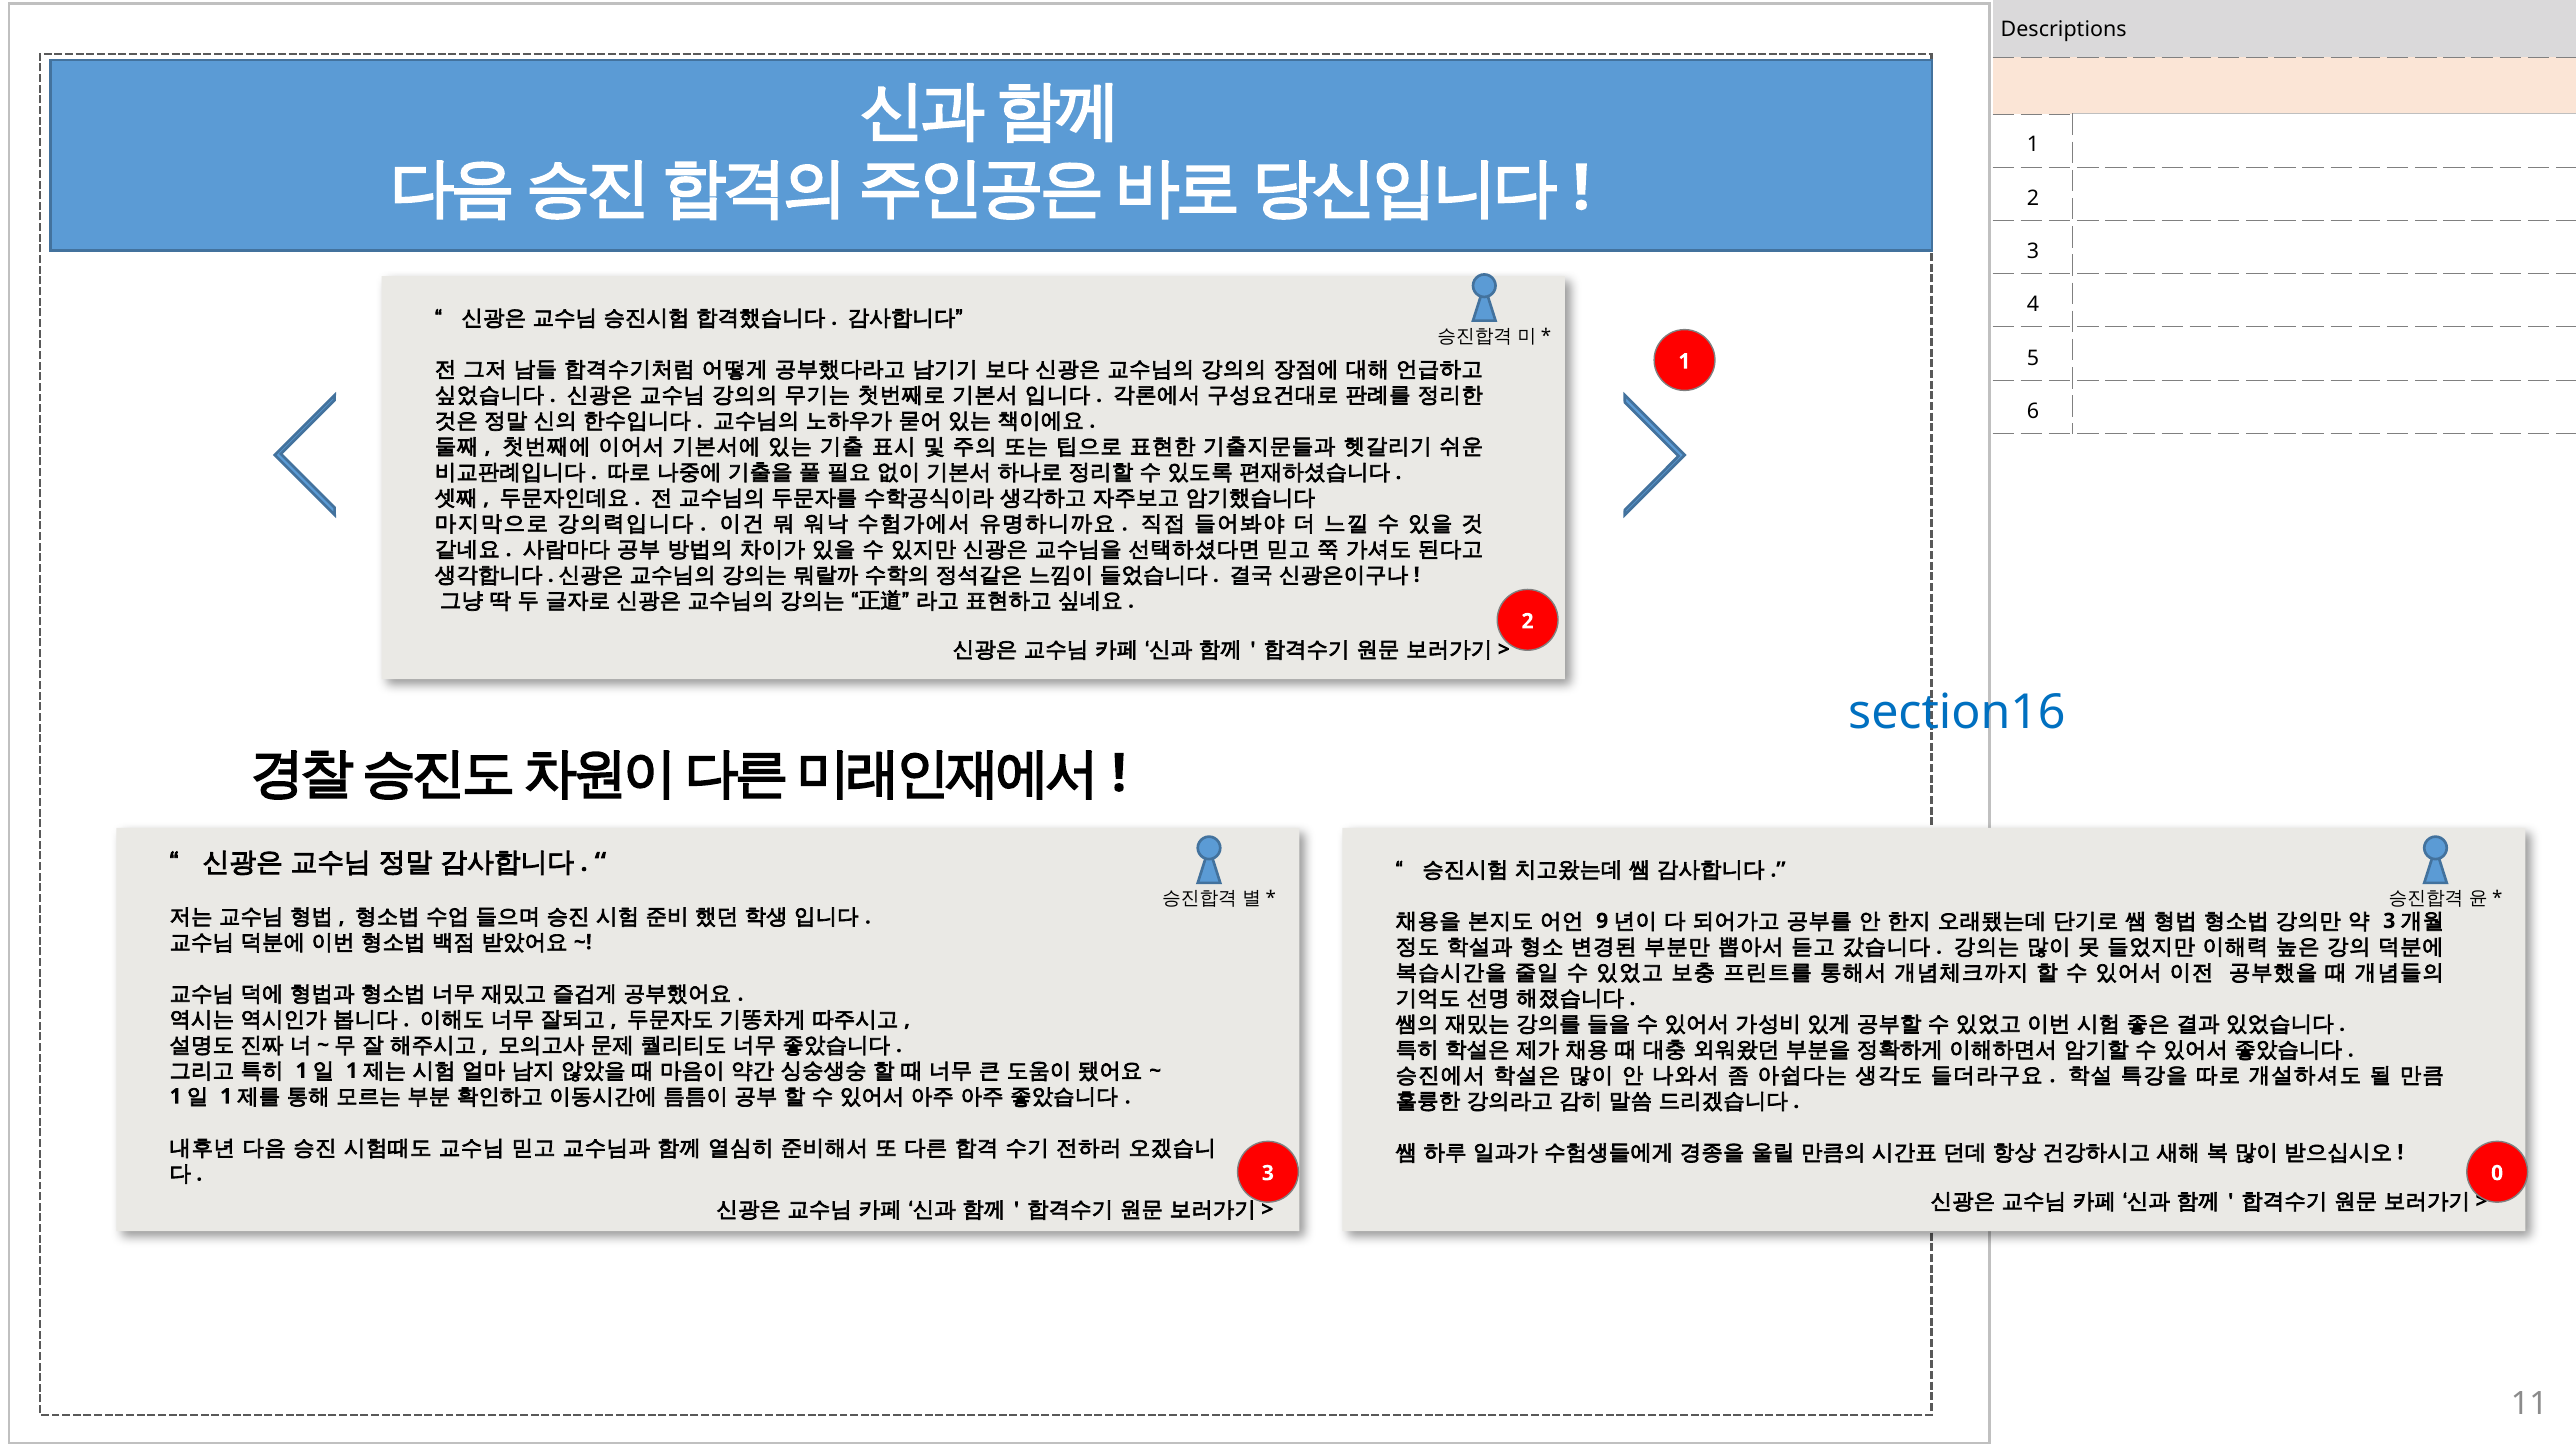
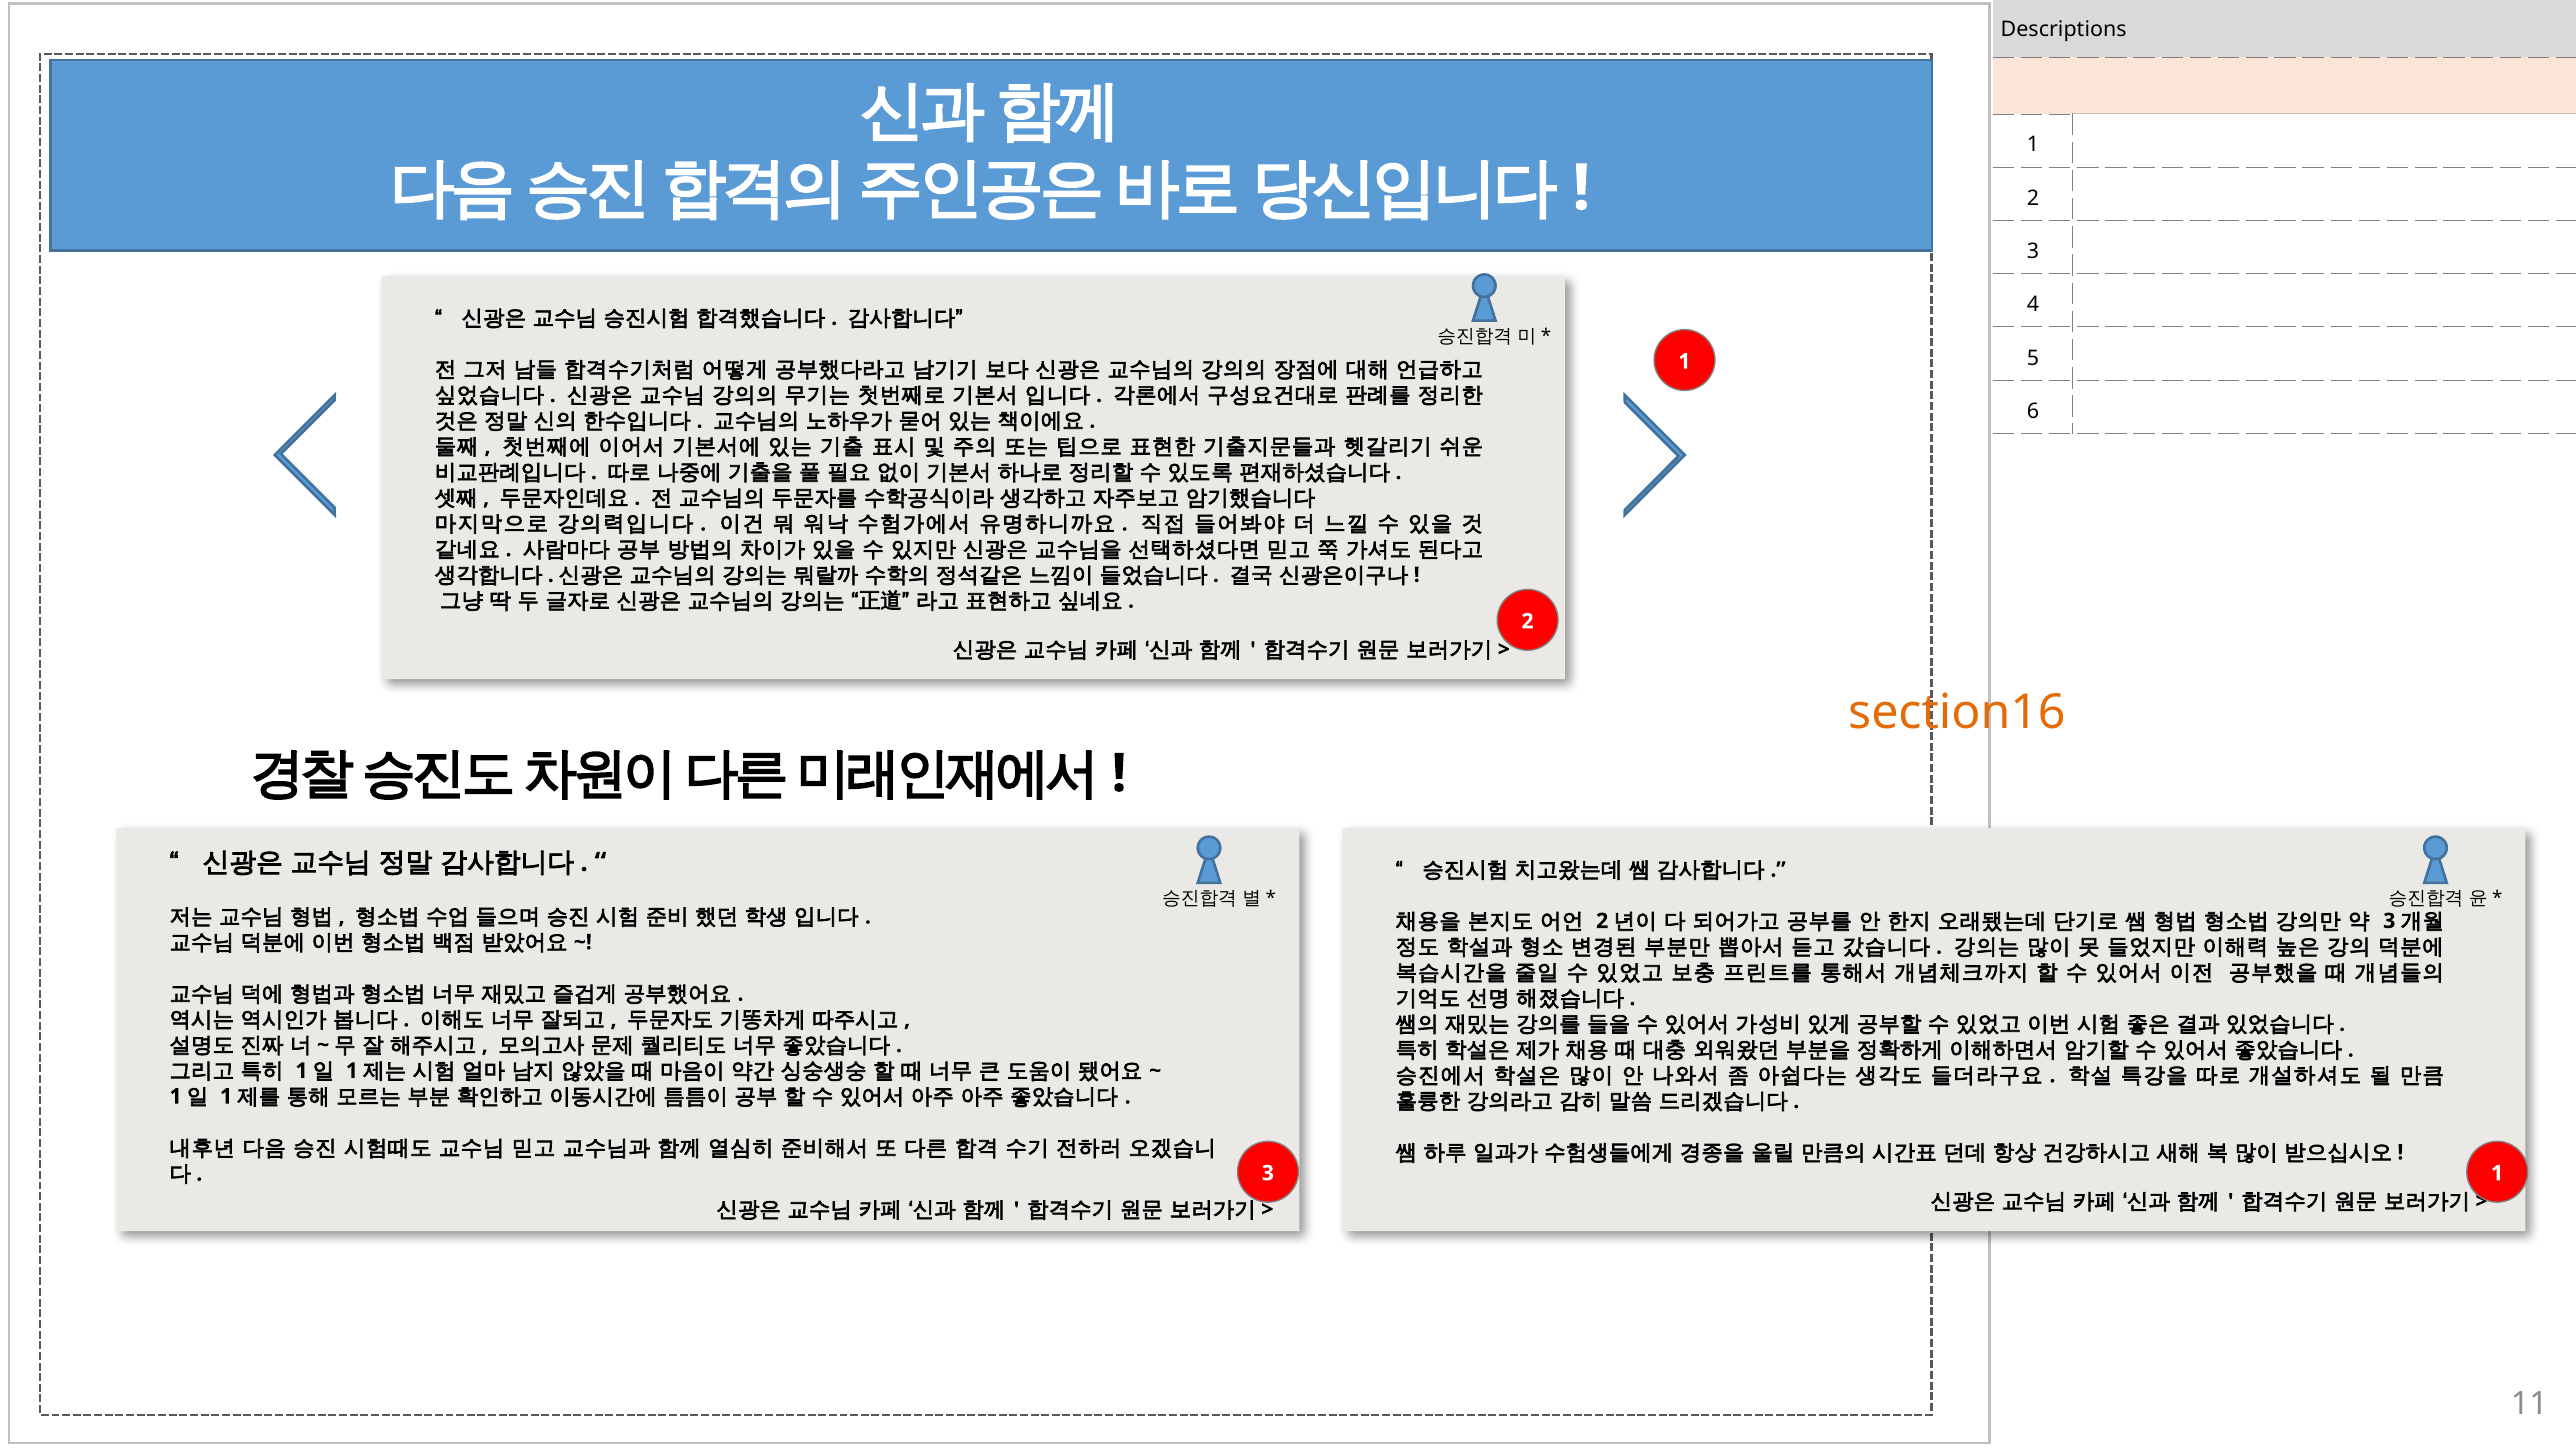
section16 colour: blue -> orange (1957, 713)
9: 9 -> 2 (1602, 921)
3 0: 0 -> 1 (2497, 1173)
